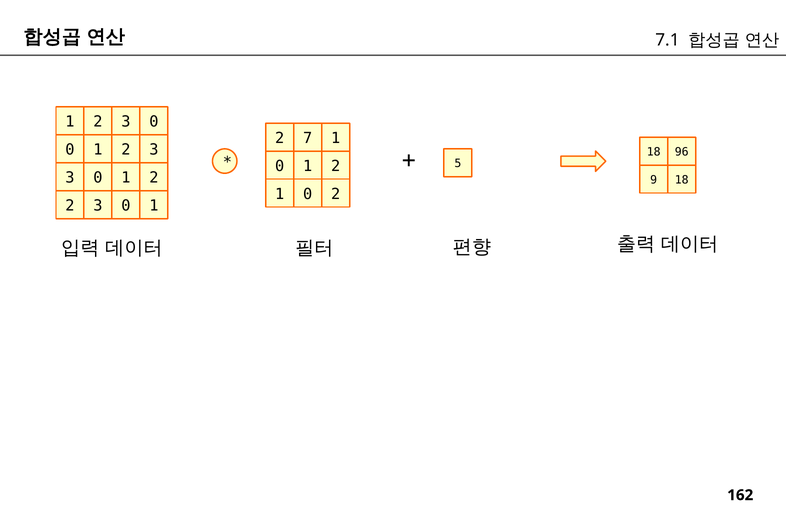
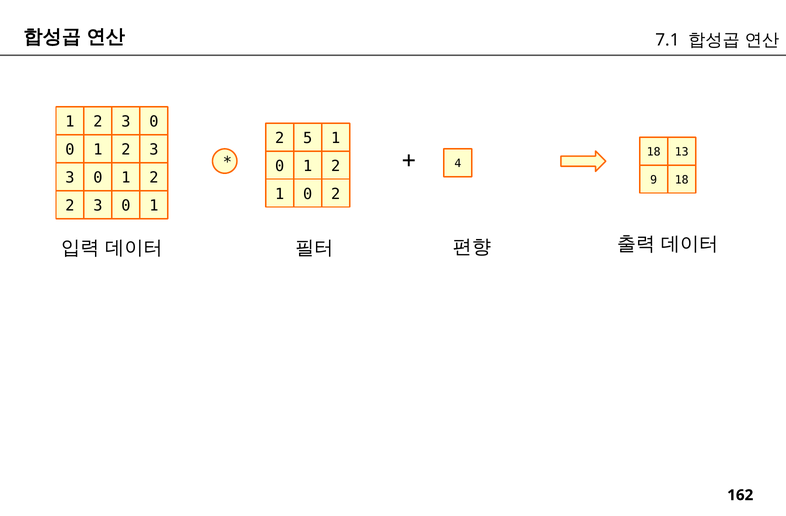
7: 7 -> 5 (308, 138)
96: 96 -> 13 (682, 152)
5: 5 -> 4 (458, 164)
